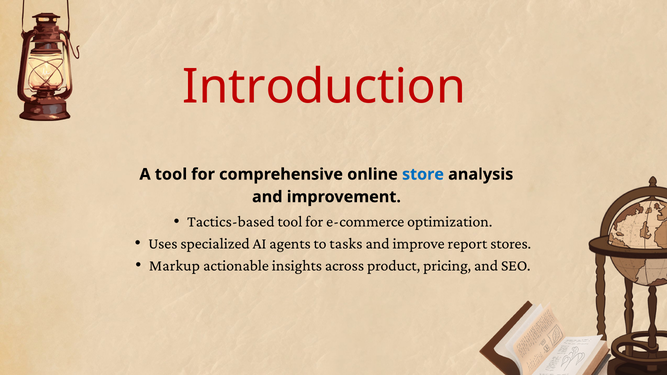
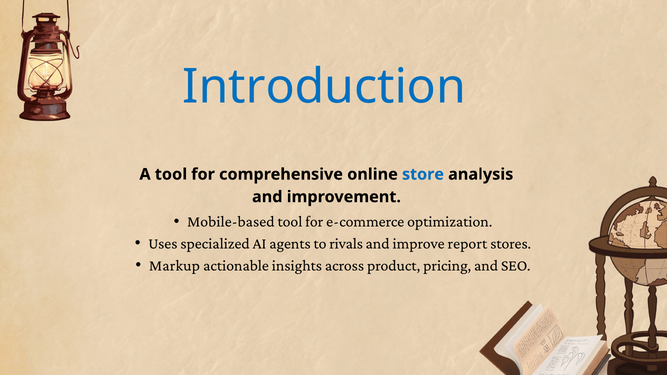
Introduction colour: red -> blue (324, 87)
Tactics-based: Tactics-based -> Mobile-based (231, 222)
tasks: tasks -> rivals (346, 244)
